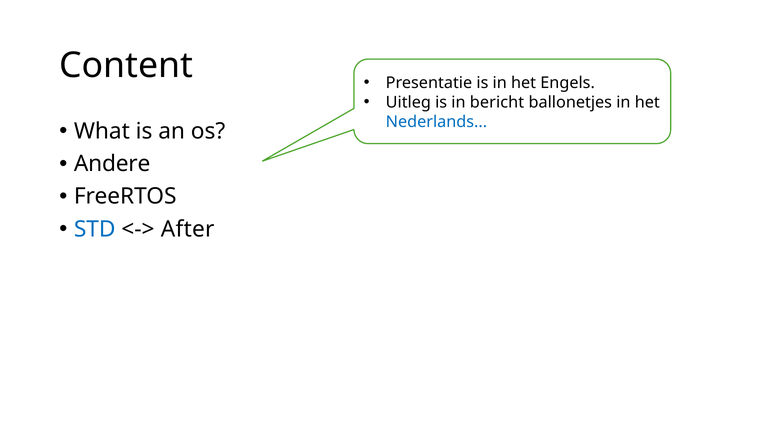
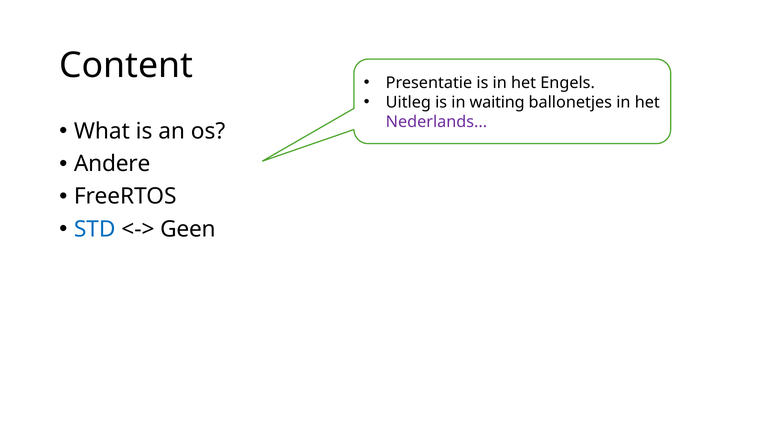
bericht: bericht -> waiting (497, 103)
Nederlands colour: blue -> purple (436, 122)
After: After -> Geen (188, 229)
